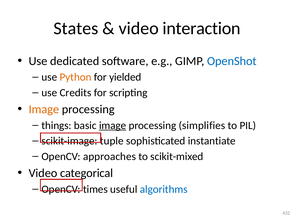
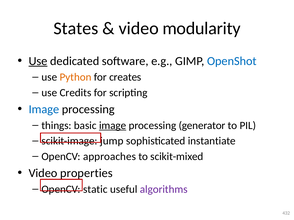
interaction: interaction -> modularity (202, 28)
Use underline: none -> present (38, 61)
yielded: yielded -> creates (125, 77)
Image colour: orange -> blue (44, 110)
simplifies: simplifies -> generator (202, 126)
tuple: tuple -> jump (112, 141)
categorical: categorical -> properties (86, 173)
times: times -> static (95, 190)
algorithms colour: blue -> purple (164, 190)
